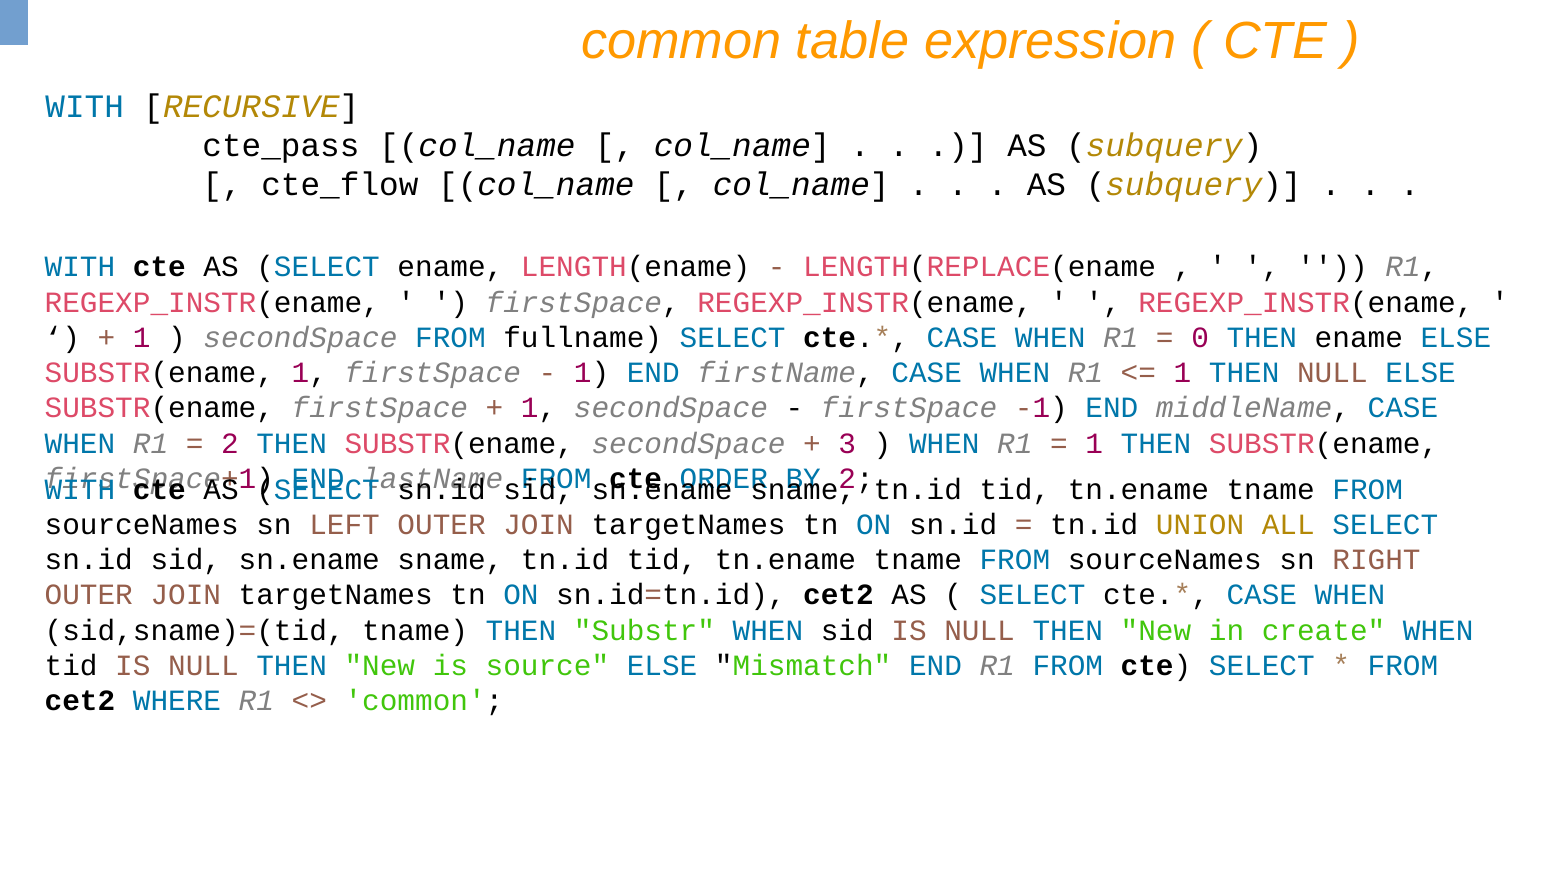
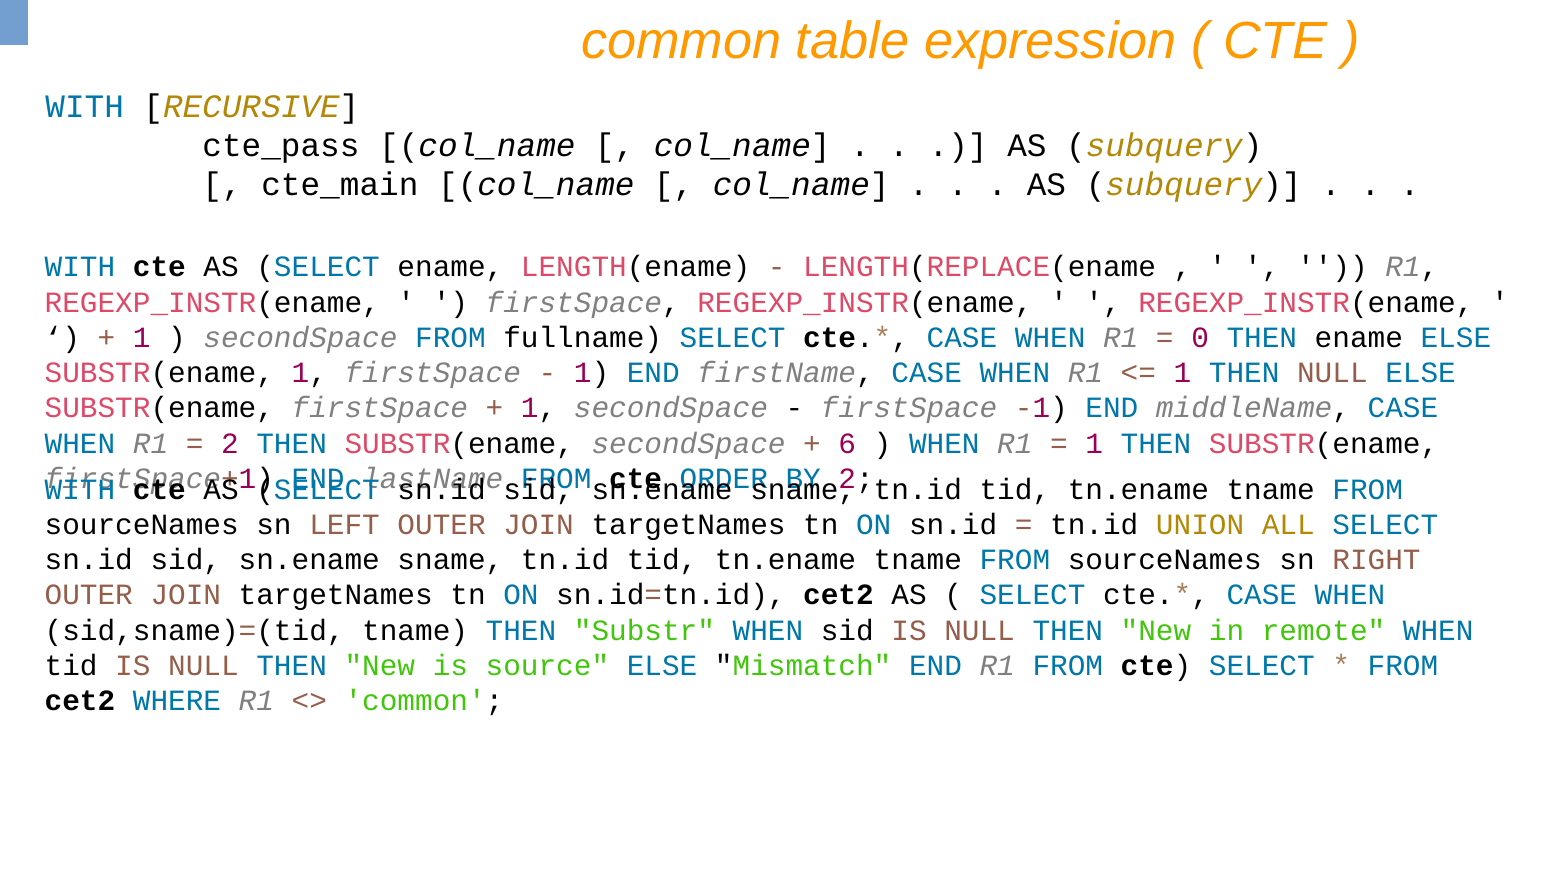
cte_flow: cte_flow -> cte_main (340, 185)
3: 3 -> 6 (847, 444)
create: create -> remote (1324, 631)
